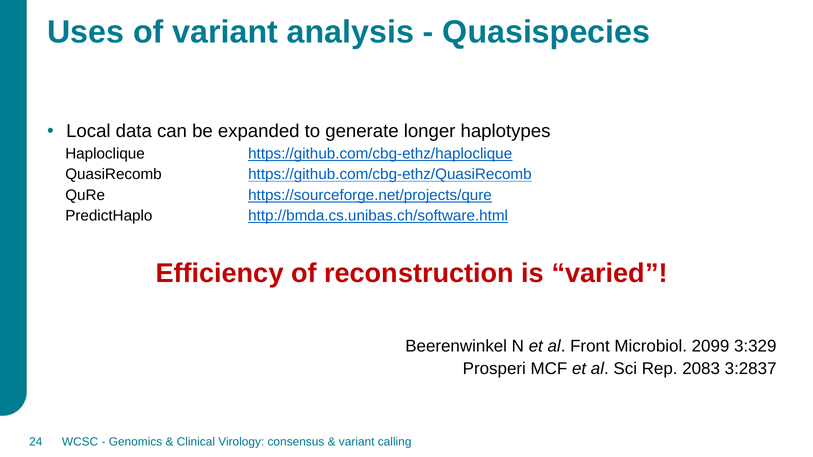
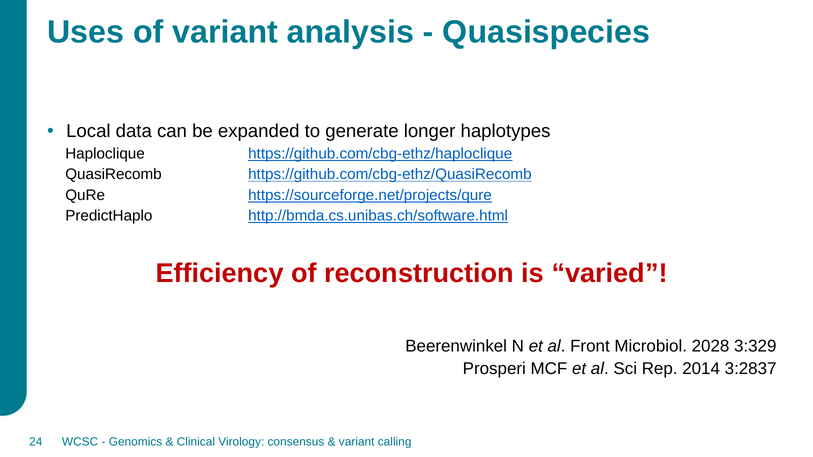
2099: 2099 -> 2028 (710, 347)
2083: 2083 -> 2014 (701, 369)
